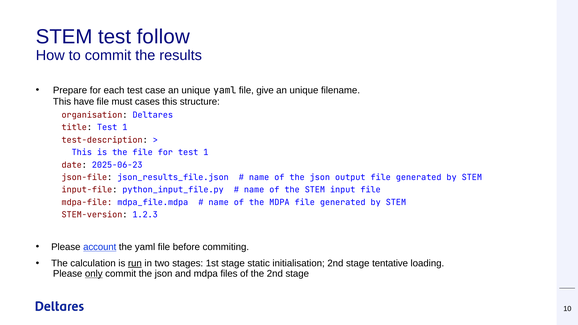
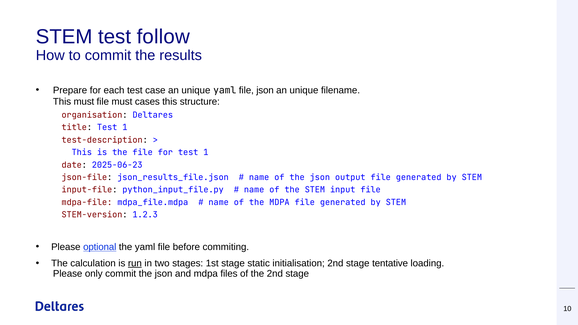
file give: give -> json (265, 90)
This have: have -> must (84, 102)
account: account -> optional (100, 247)
only underline: present -> none (94, 274)
